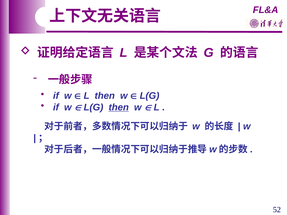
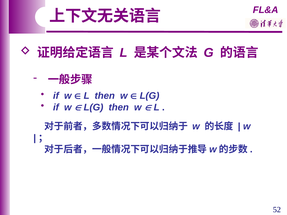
then underline: present -> none (119, 107)
